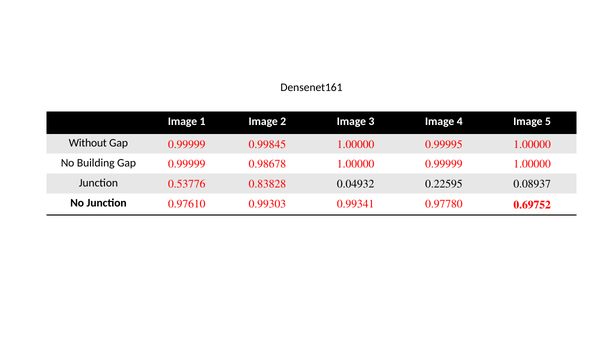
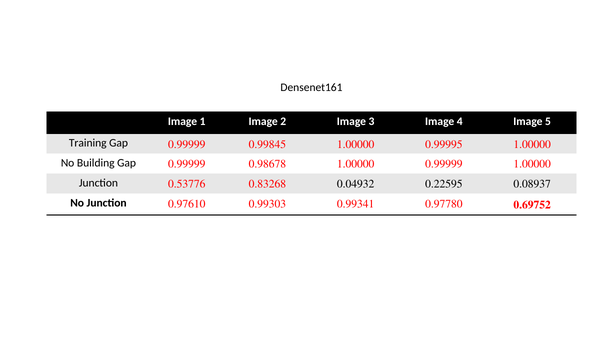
Without: Without -> Training (88, 143)
0.83828: 0.83828 -> 0.83268 (267, 184)
